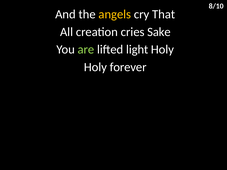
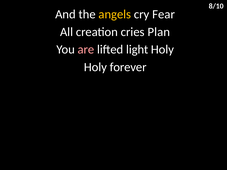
That: That -> Fear (164, 14)
Sake: Sake -> Plan (159, 32)
are colour: light green -> pink (86, 50)
